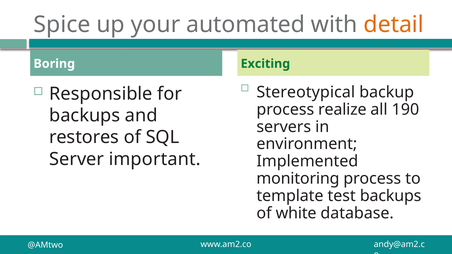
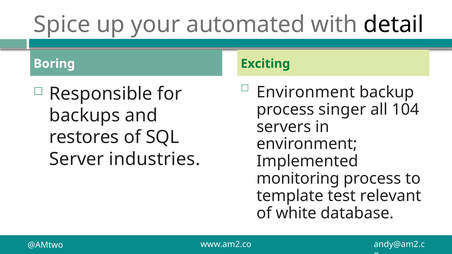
detail colour: orange -> black (394, 25)
Stereotypical: Stereotypical -> Environment (306, 92)
realize: realize -> singer (342, 110)
190: 190 -> 104 (405, 110)
important: important -> industries (155, 159)
test backups: backups -> relevant (391, 196)
